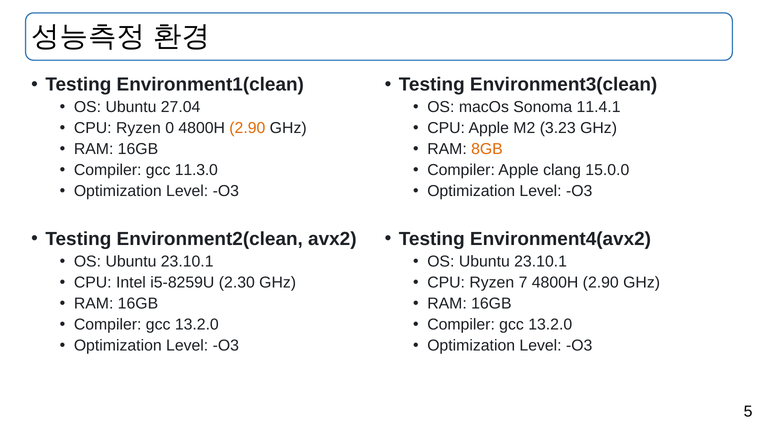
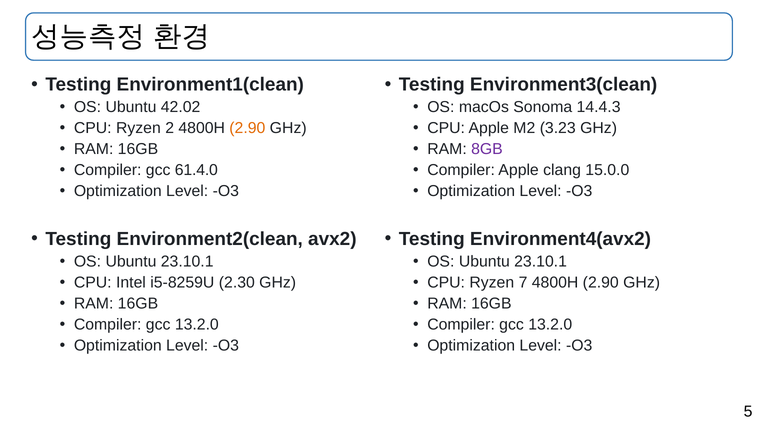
27.04: 27.04 -> 42.02 (181, 107)
11.4.1: 11.4.1 -> 14.4.3 (599, 107)
0: 0 -> 2 (170, 128)
8GB colour: orange -> purple (487, 149)
11.3.0: 11.3.0 -> 61.4.0 (196, 170)
